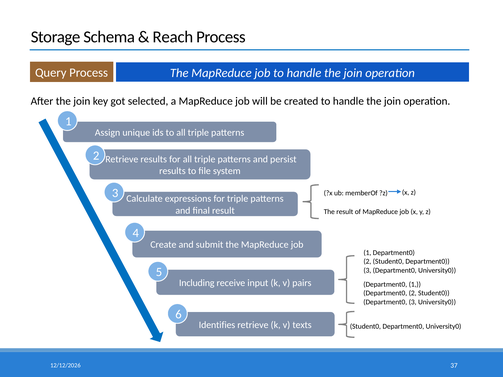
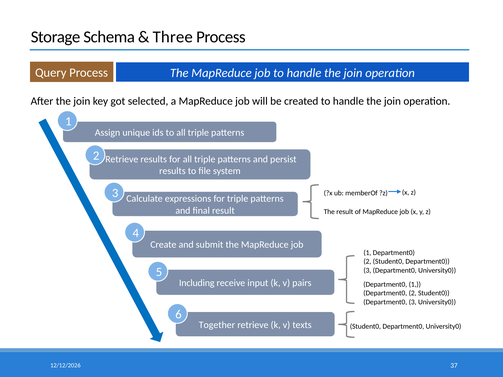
Reach: Reach -> Three (173, 37)
Identifies: Identifies -> Together (217, 325)
